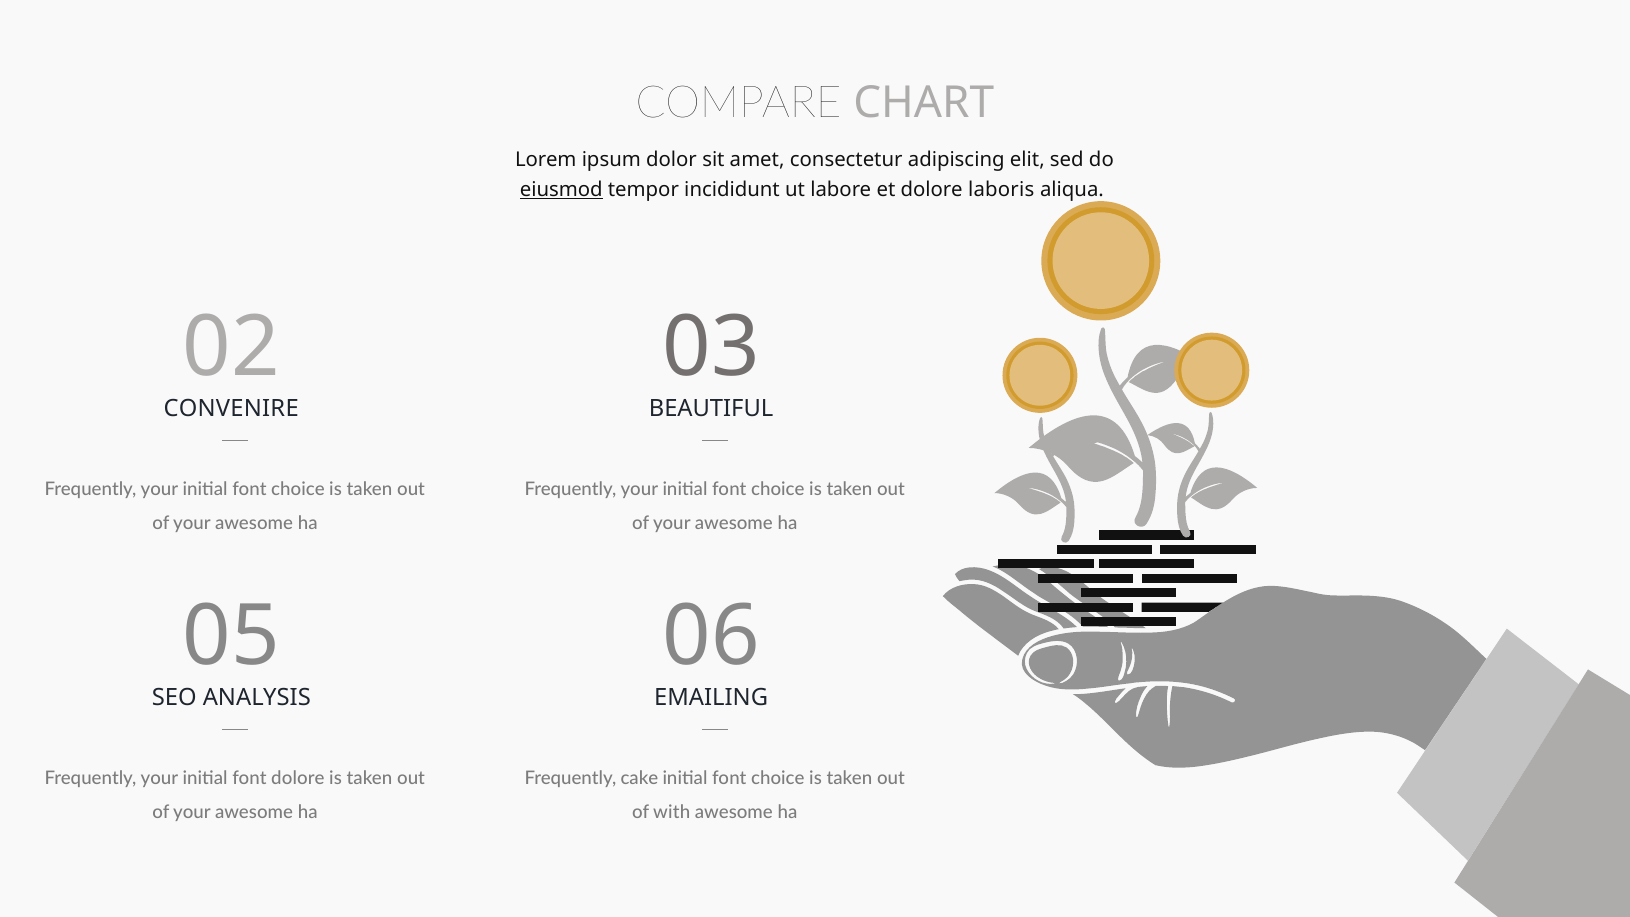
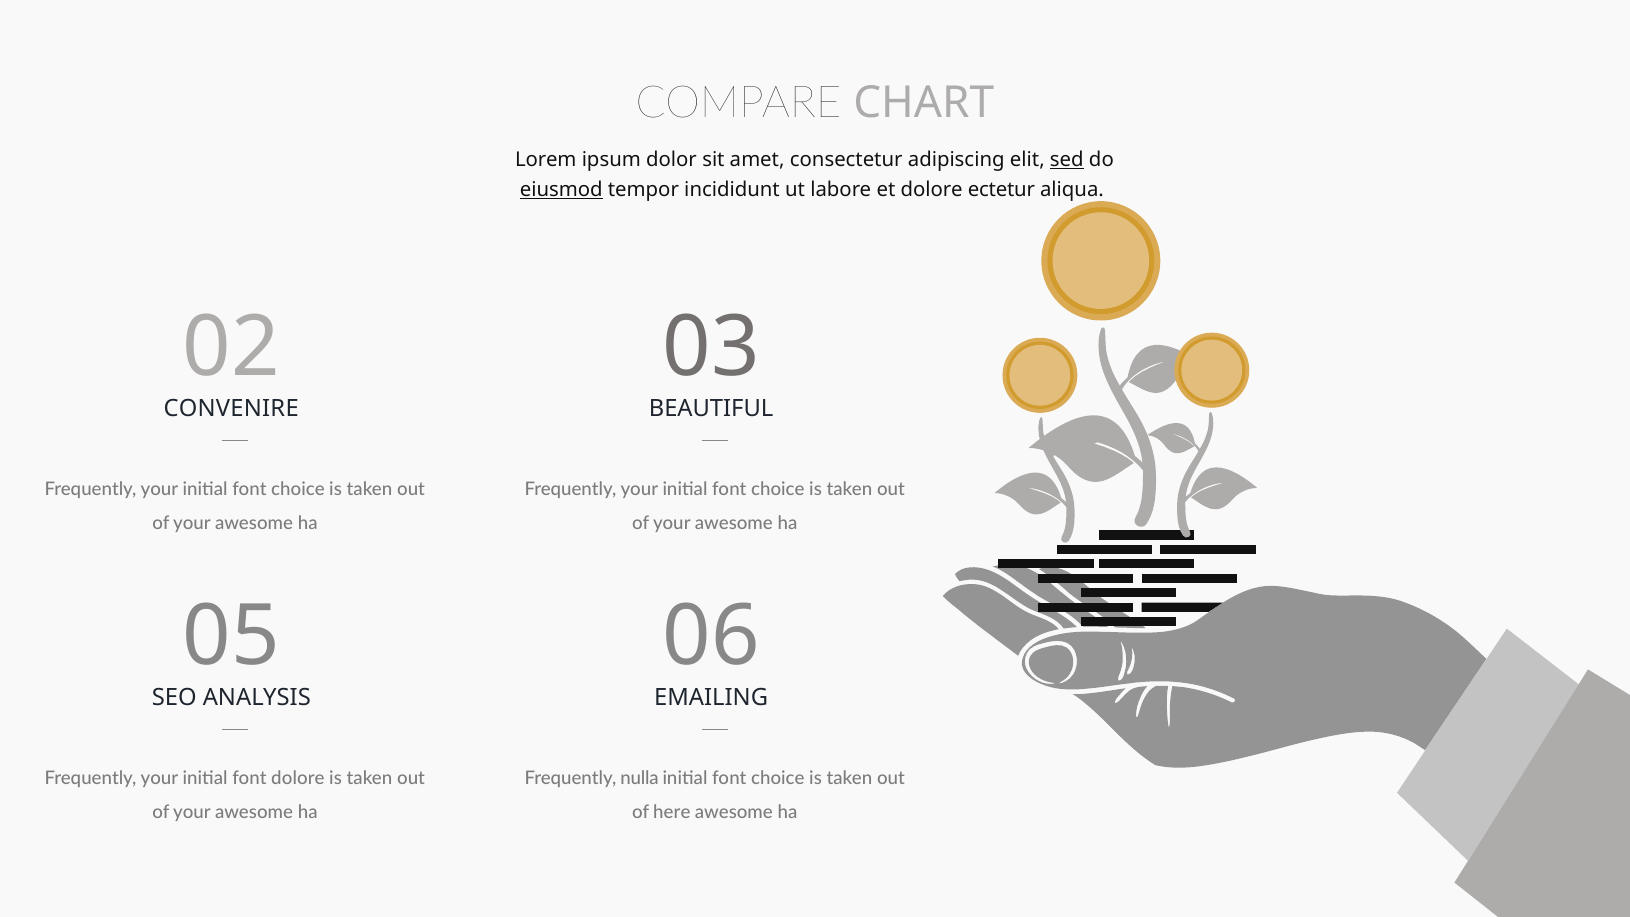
sed underline: none -> present (1067, 159)
laboris: laboris -> ectetur (1001, 190)
cake: cake -> nulla (639, 778)
with: with -> here (672, 812)
